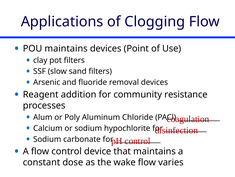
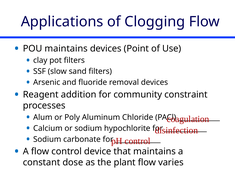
resistance: resistance -> constraint (186, 94)
wake: wake -> plant (125, 162)
